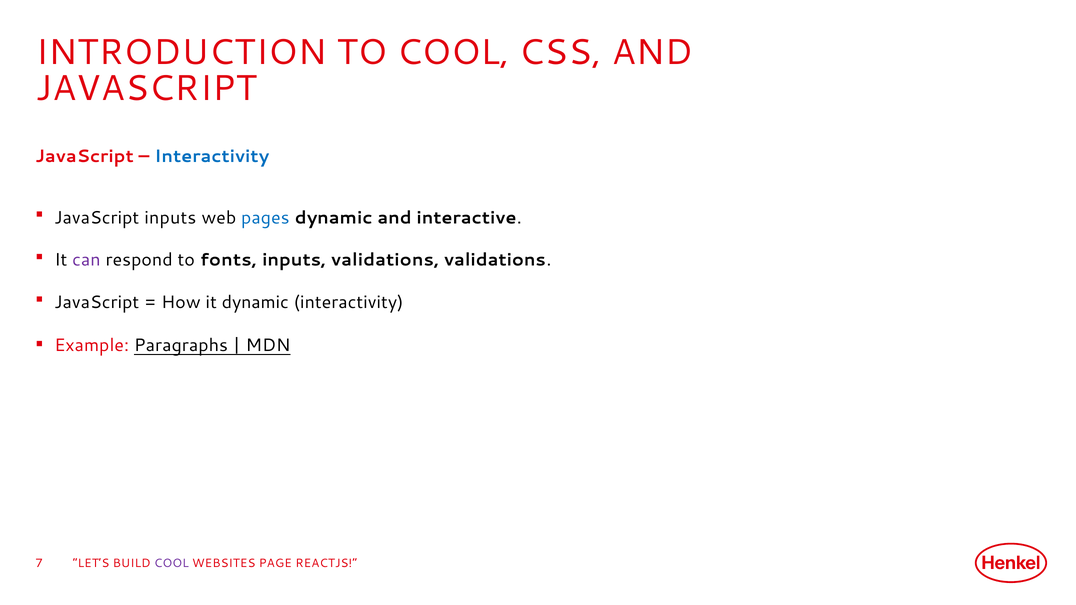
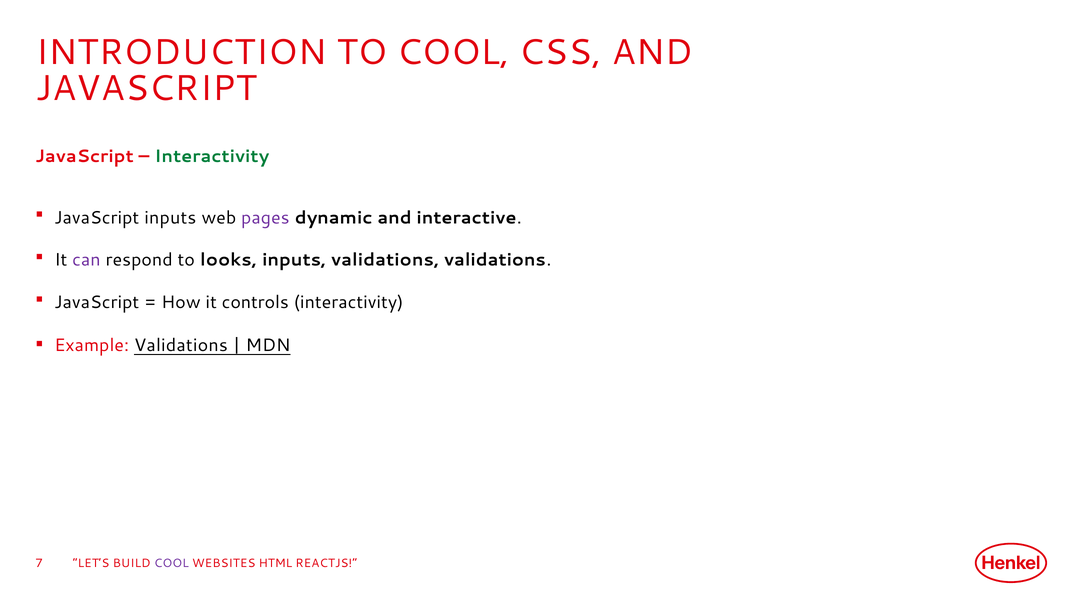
Interactivity colour: blue -> green (212, 156)
pages colour: blue -> purple (265, 218)
fonts: fonts -> looks (228, 260)
it dynamic: dynamic -> controls (255, 303)
Example Paragraphs: Paragraphs -> Validations (181, 346)
PAGE: PAGE -> HTML (275, 564)
